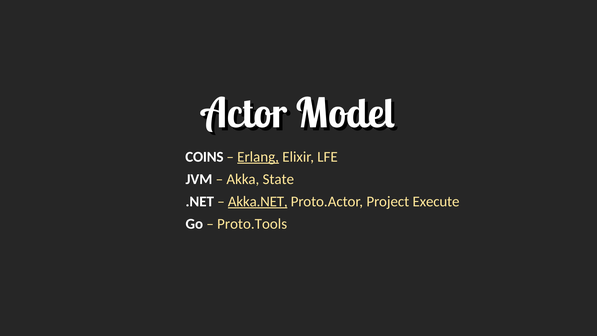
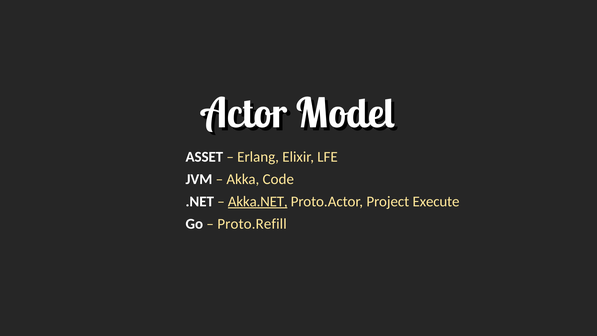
COINS: COINS -> ASSET (204, 157)
Erlang underline: present -> none (258, 157)
State: State -> Code (278, 179)
Proto.Tools: Proto.Tools -> Proto.Refill (252, 224)
